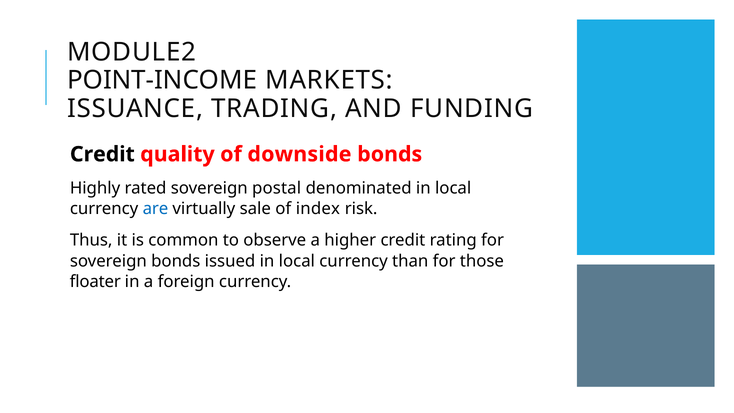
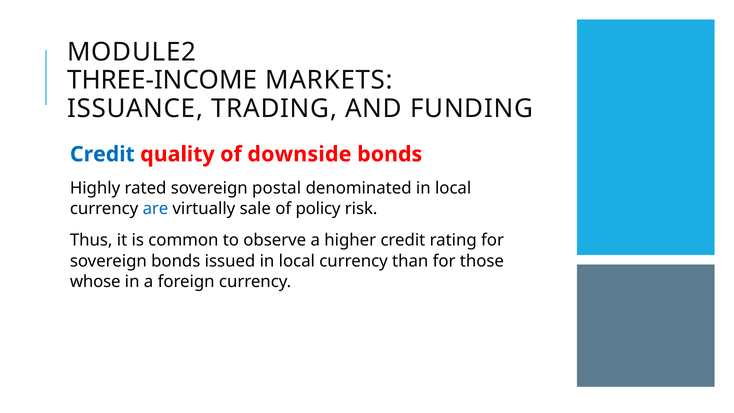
POINT-INCOME: POINT-INCOME -> THREE-INCOME (162, 80)
Credit colour: black -> blue (102, 154)
index: index -> policy (318, 209)
floater: floater -> whose (95, 282)
